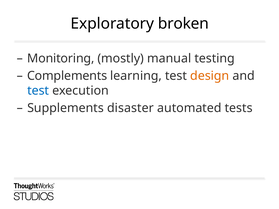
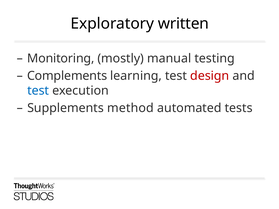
broken: broken -> written (183, 24)
design colour: orange -> red (210, 76)
disaster: disaster -> method (130, 108)
